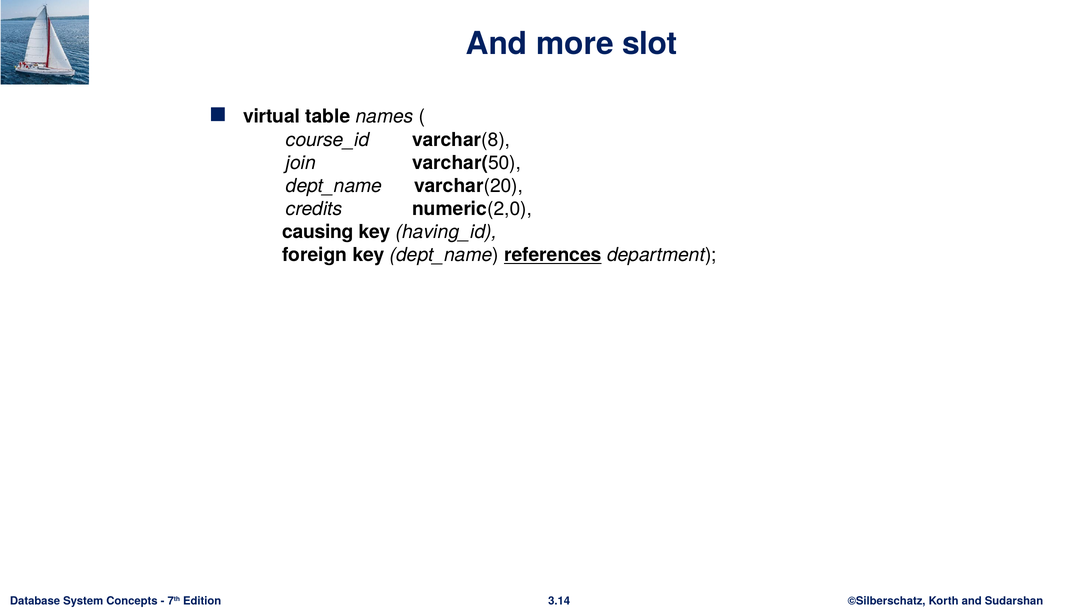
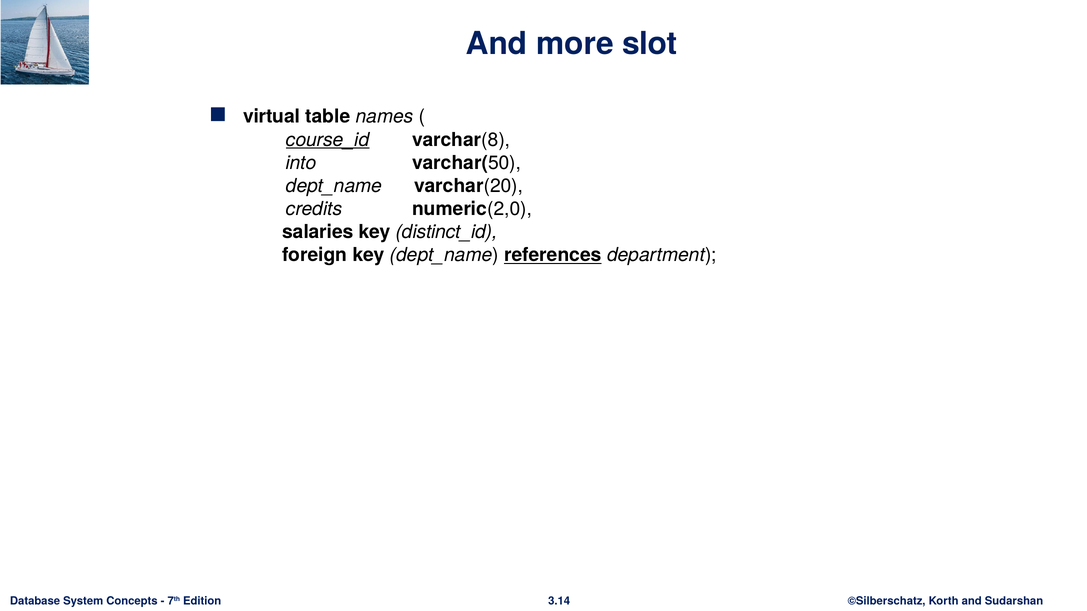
course_id underline: none -> present (328, 140)
join: join -> into (301, 163)
causing: causing -> salaries (318, 232)
having_id: having_id -> distinct_id (447, 232)
